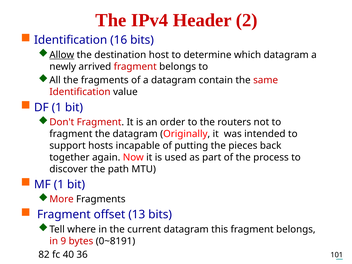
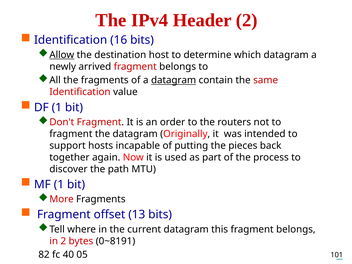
datagram underline: none -> present (174, 80)
in 9: 9 -> 2 (63, 241)
36: 36 -> 05 (82, 255)
